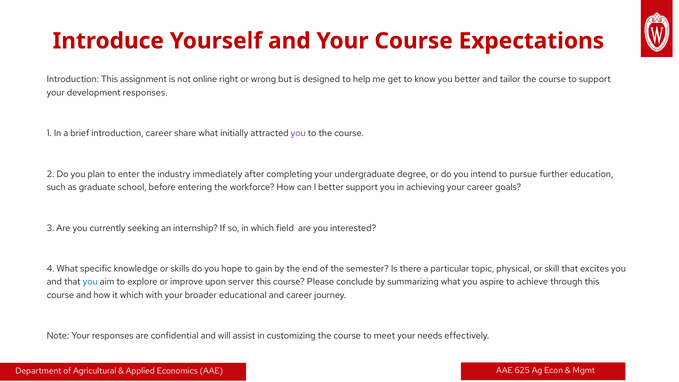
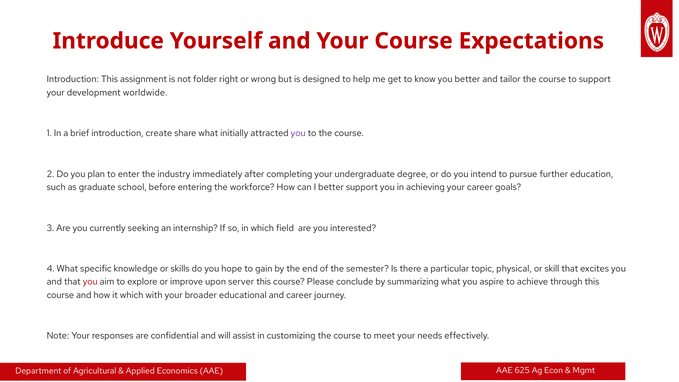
online: online -> folder (205, 79)
development responses: responses -> worldwide (145, 93)
introduction career: career -> create (159, 133)
you colour: blue -> red (90, 282)
